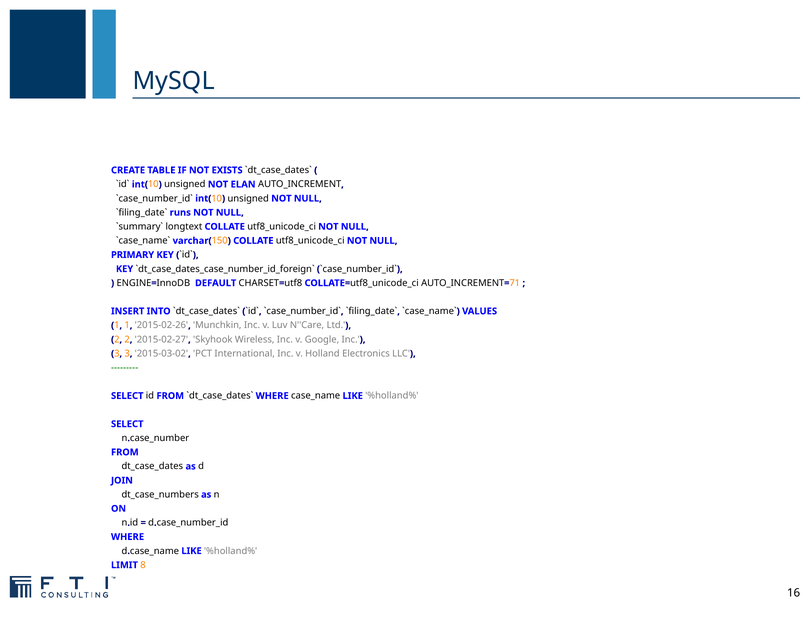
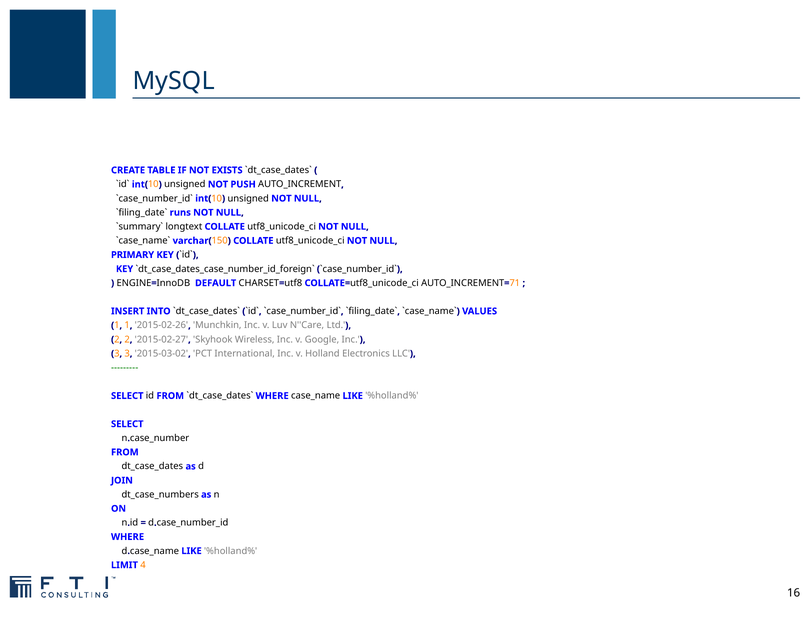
ELAN: ELAN -> PUSH (243, 184)
8: 8 -> 4 (143, 565)
